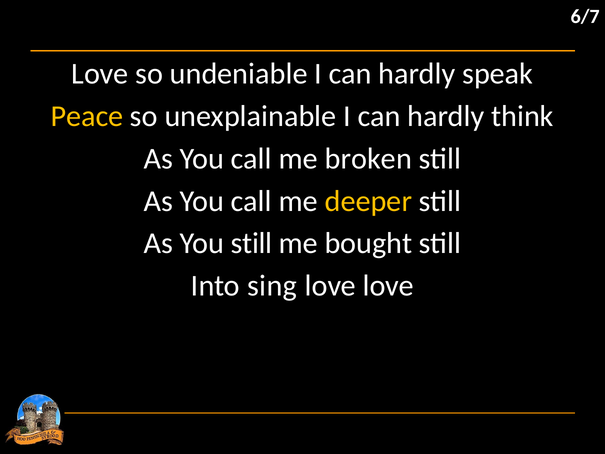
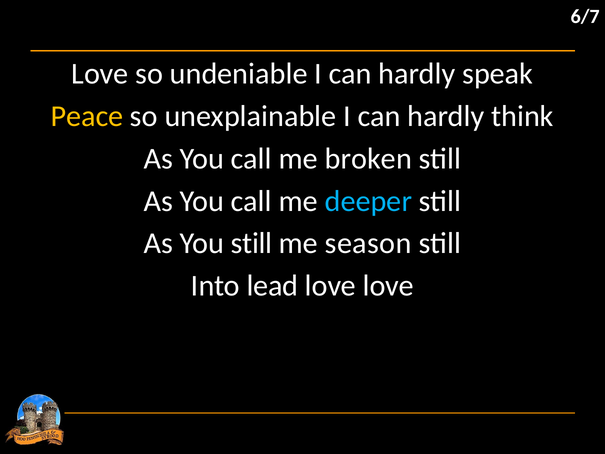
deeper colour: yellow -> light blue (368, 201)
bought: bought -> season (368, 243)
sing: sing -> lead (273, 286)
